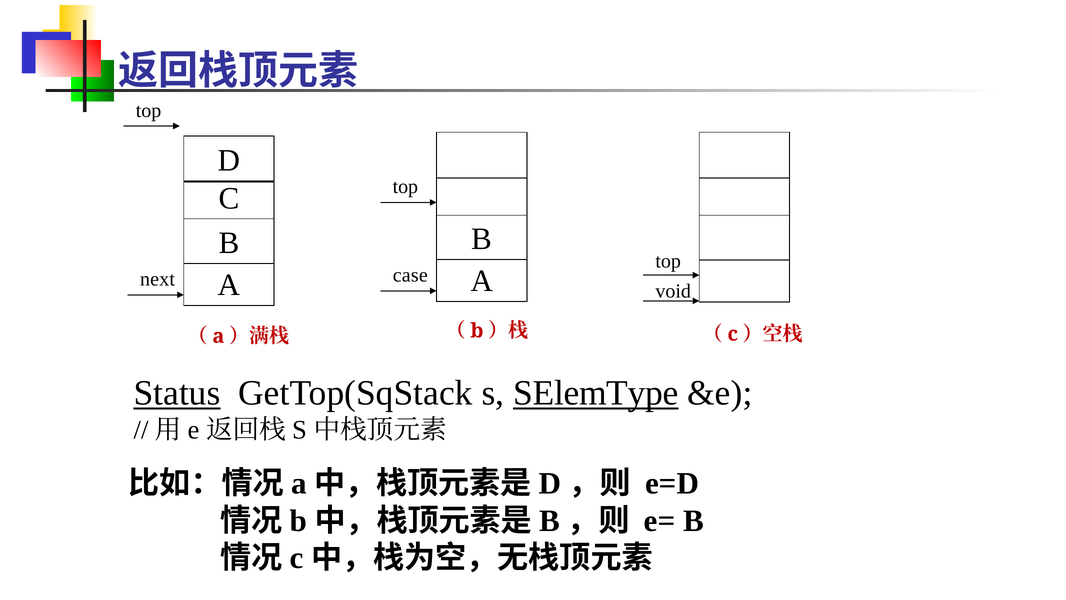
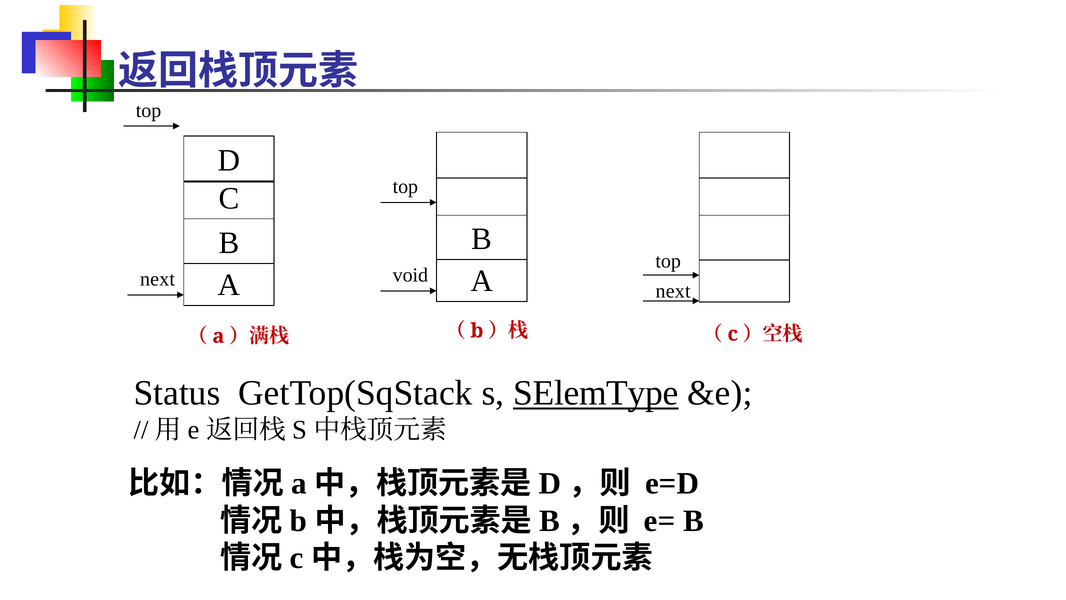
case: case -> void (410, 275)
void: void -> next (673, 291)
Status underline: present -> none (177, 393)
